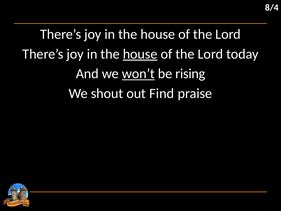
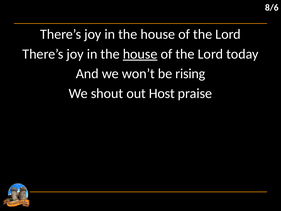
8/4: 8/4 -> 8/6 (272, 8)
won’t underline: present -> none (138, 74)
Find: Find -> Host (162, 93)
